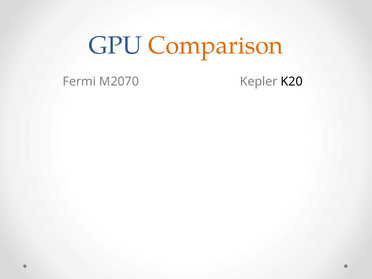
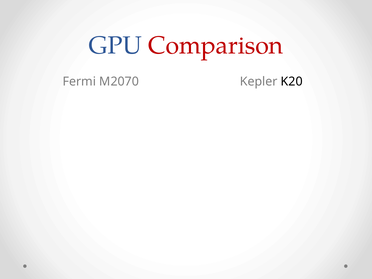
Comparison colour: orange -> red (216, 46)
